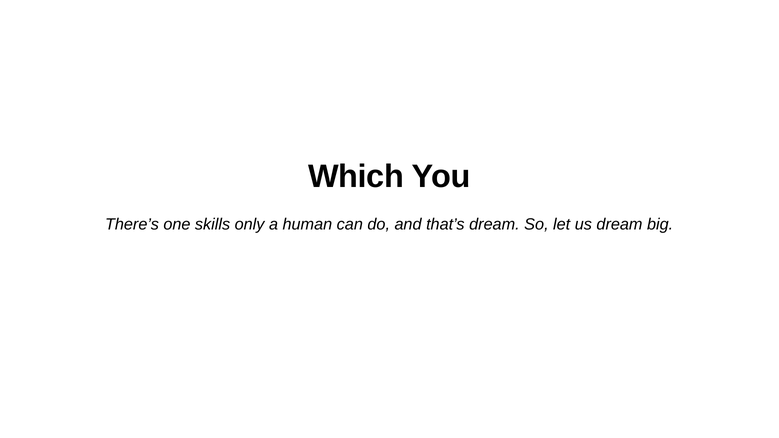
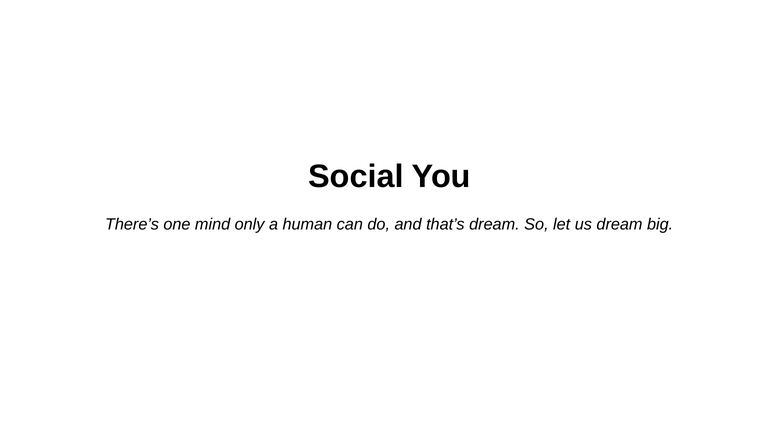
Which: Which -> Social (356, 177)
skills: skills -> mind (213, 225)
